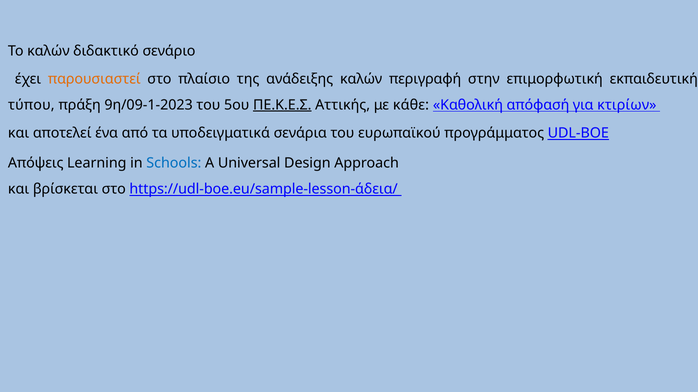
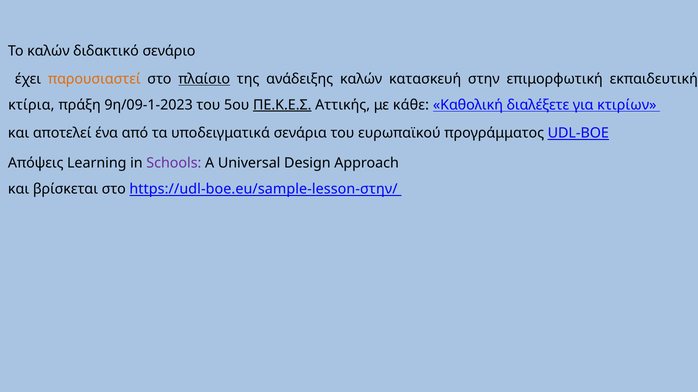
πλαίσιο underline: none -> present (204, 79)
περιγραφή: περιγραφή -> κατασκευή (425, 79)
τύπου: τύπου -> κτίρια (31, 105)
απόφασή: απόφασή -> διαλέξετε (538, 105)
Schools colour: blue -> purple (174, 164)
https://udl-boe.eu/sample-lesson-άδεια/: https://udl-boe.eu/sample-lesson-άδεια/ -> https://udl-boe.eu/sample-lesson-στην/ (264, 189)
